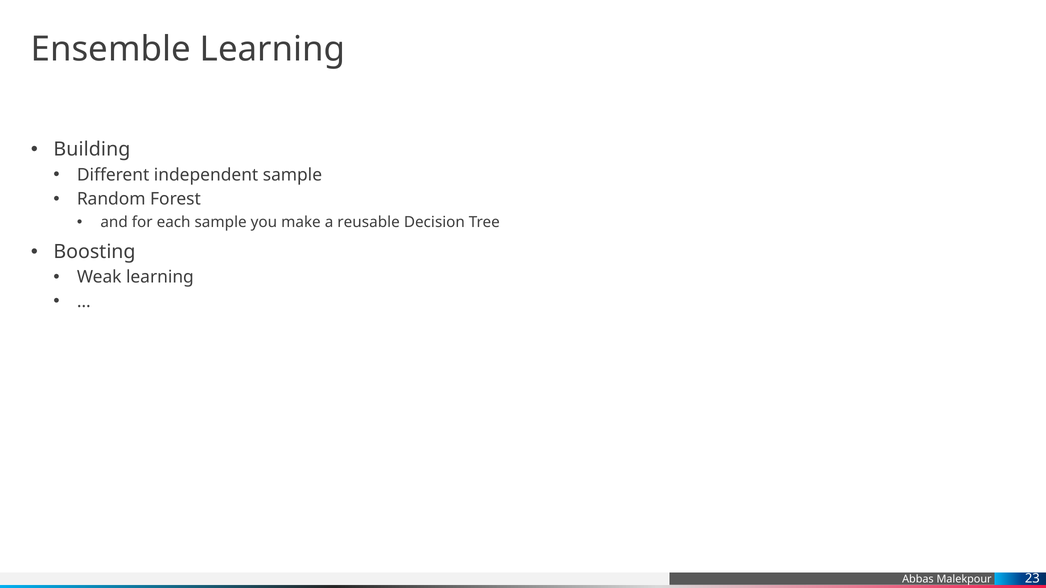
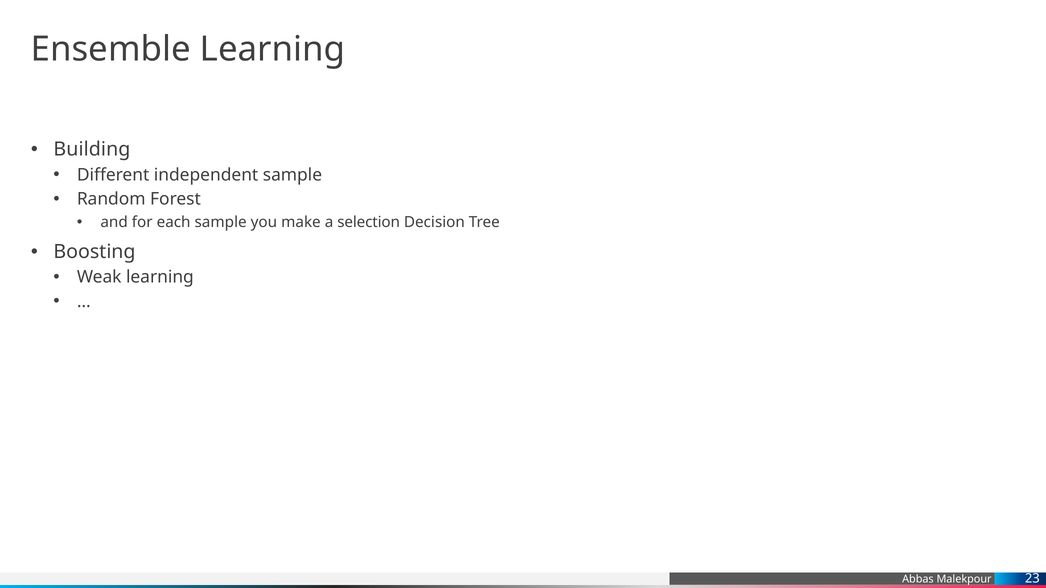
reusable: reusable -> selection (369, 222)
